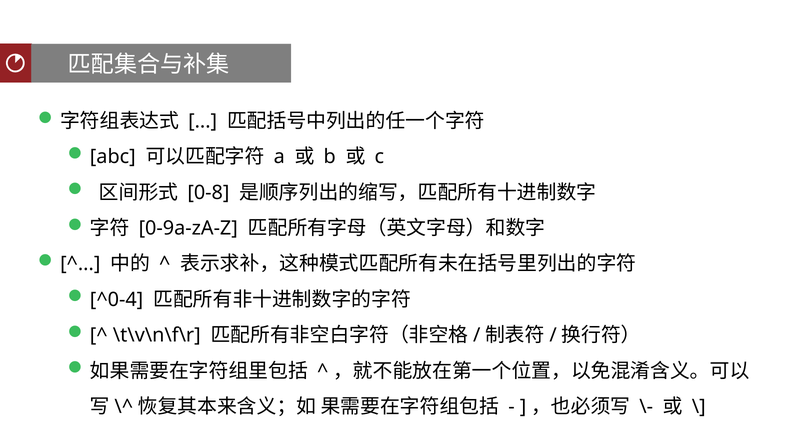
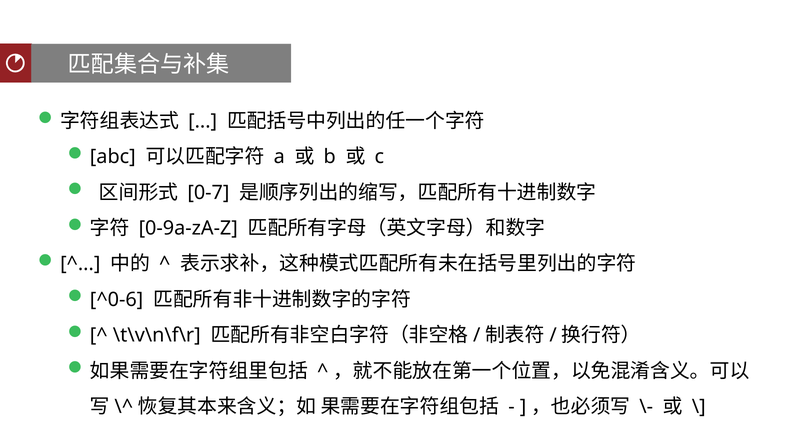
0-8: 0-8 -> 0-7 (208, 193)
^0-4: ^0-4 -> ^0-6 (117, 300)
